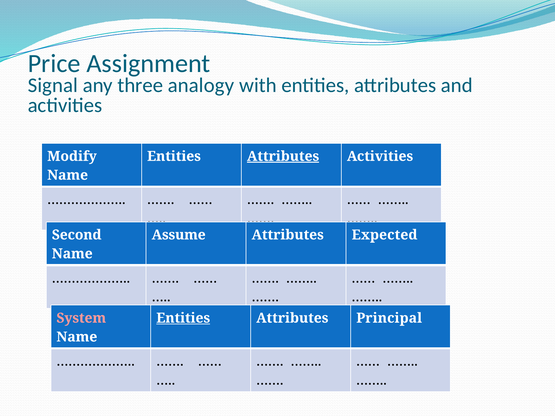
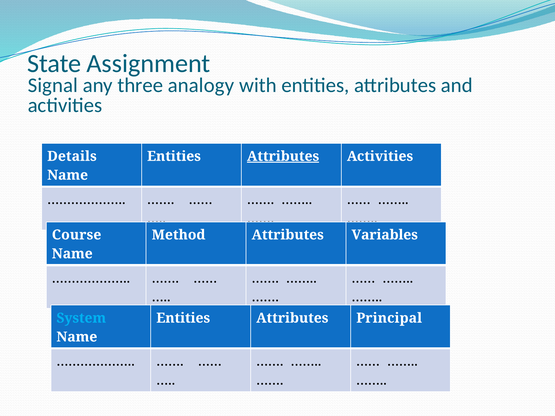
Price: Price -> State (54, 63)
Modify: Modify -> Details (72, 156)
Second: Second -> Course (77, 235)
Assume: Assume -> Method (179, 235)
Expected: Expected -> Variables (385, 235)
System colour: pink -> light blue (81, 318)
Entities underline: present -> none (183, 318)
